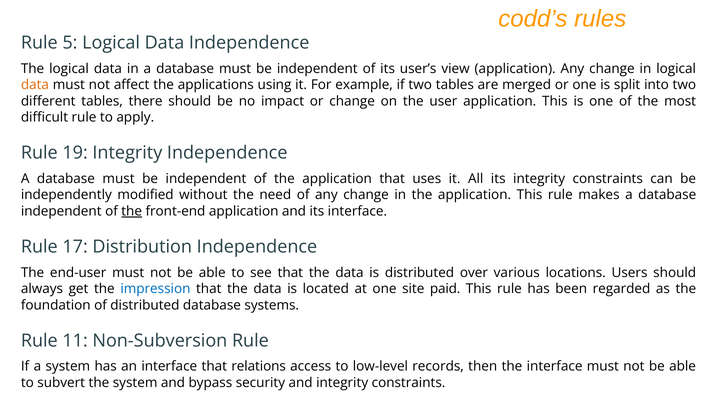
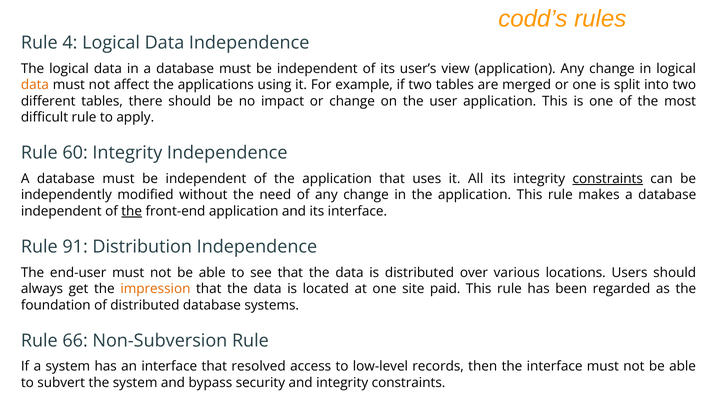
5: 5 -> 4 (70, 43)
19: 19 -> 60 (75, 153)
constraints underline: none -> present (608, 179)
17: 17 -> 91 (75, 247)
impression colour: blue -> orange (155, 289)
11: 11 -> 66 (75, 341)
relations: relations -> resolved (259, 366)
